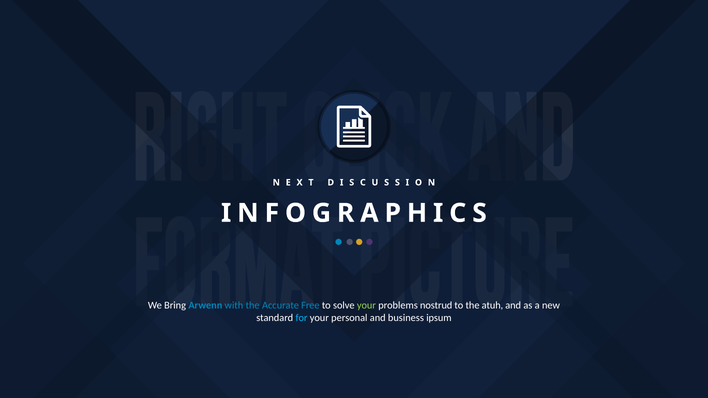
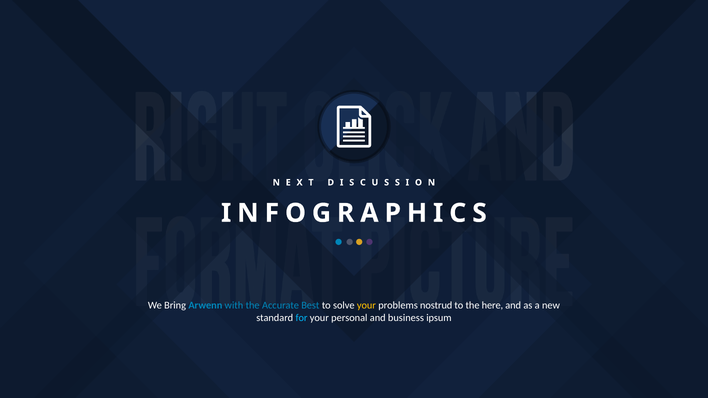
Free: Free -> Best (310, 306)
your colour: light green -> yellow (366, 306)
atuh: atuh -> here (492, 306)
